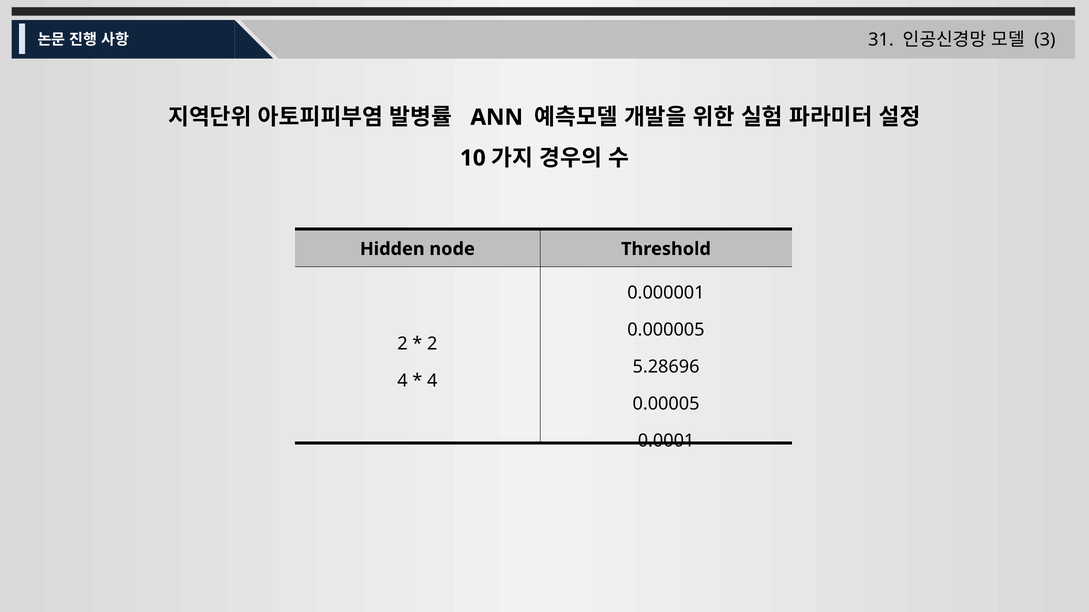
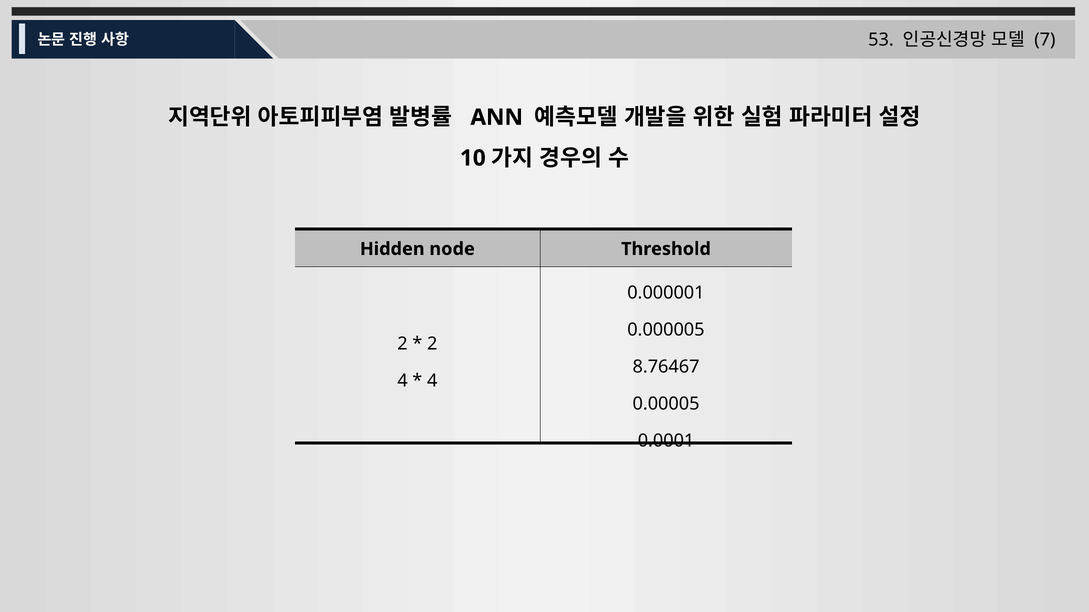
31: 31 -> 53 (881, 40)
3: 3 -> 7 (1045, 40)
5.28696: 5.28696 -> 8.76467 (666, 367)
